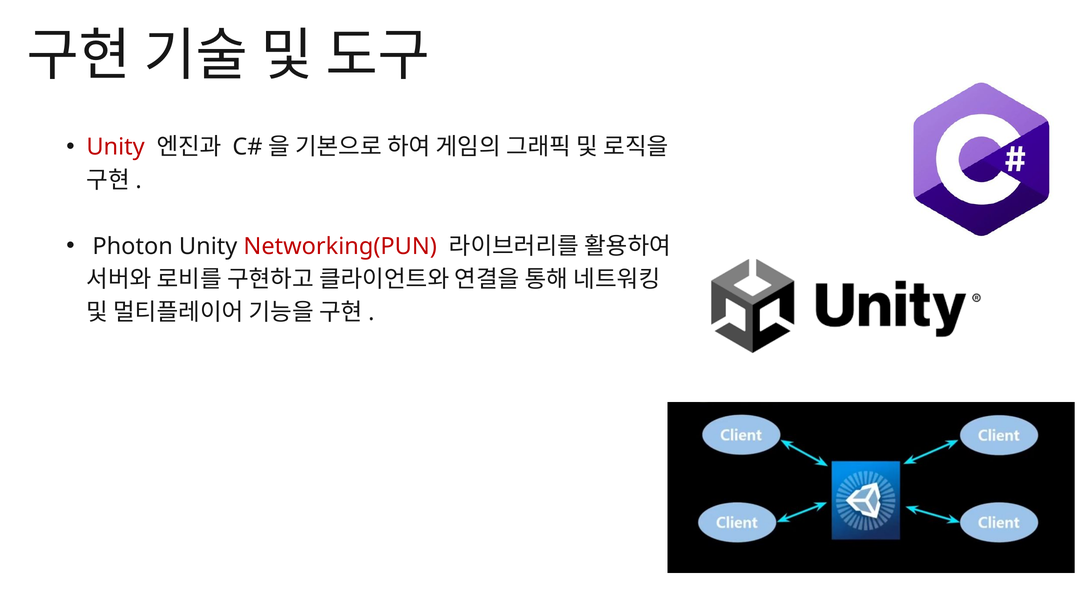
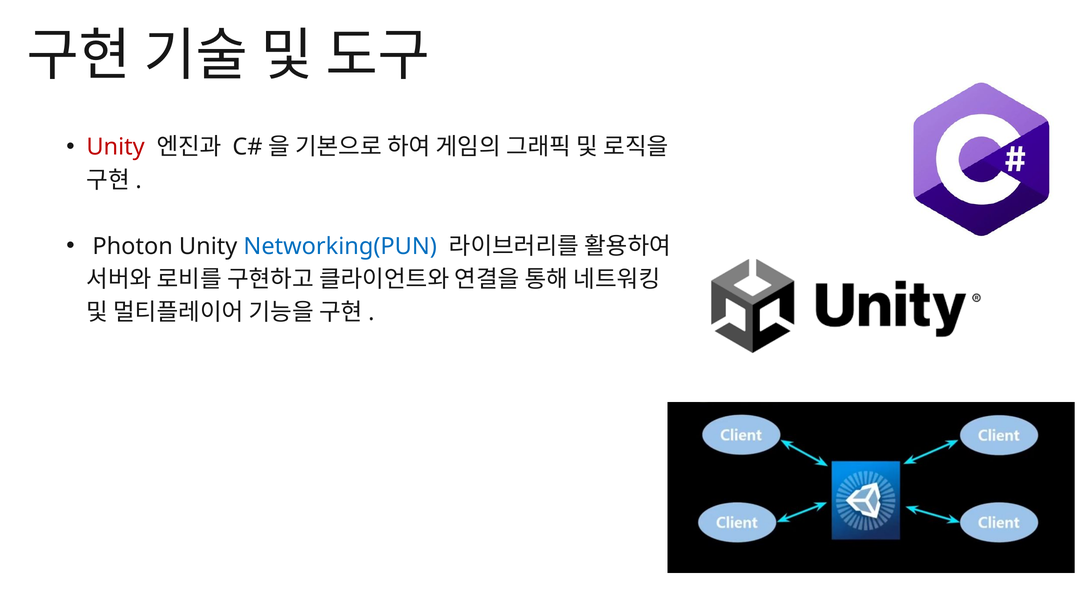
Networking(PUN colour: red -> blue (340, 246)
